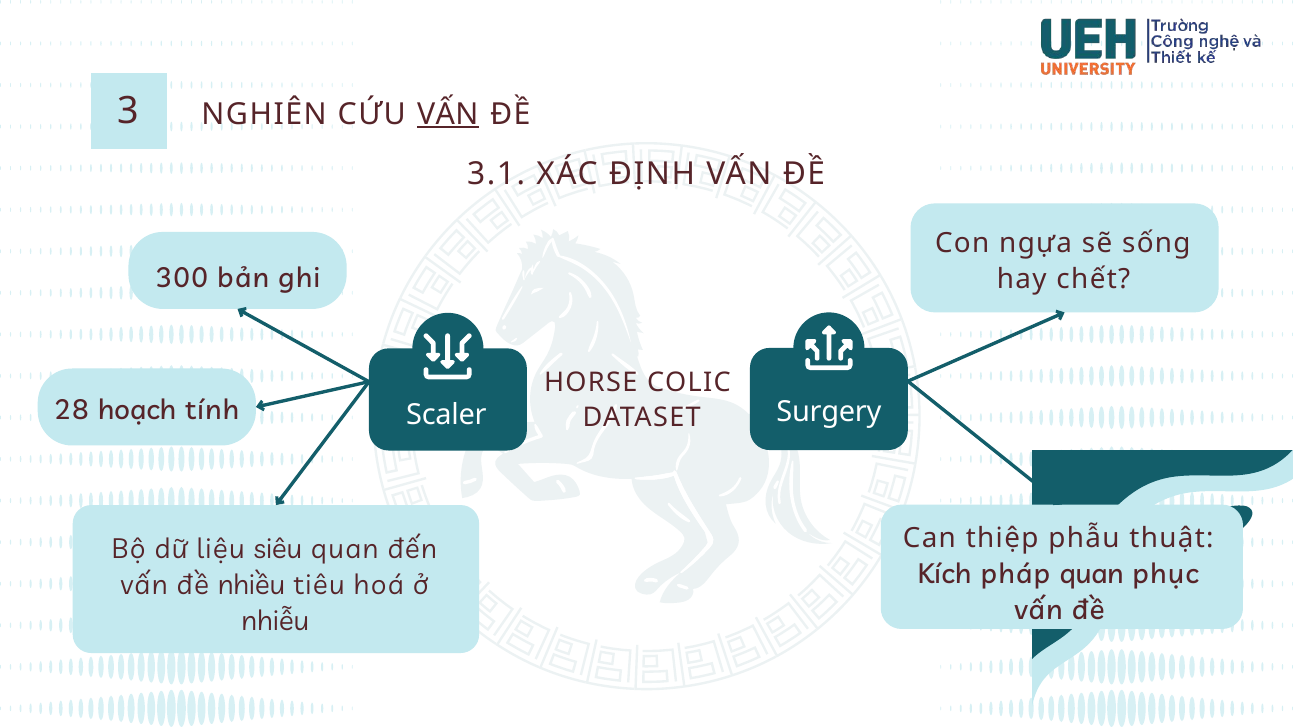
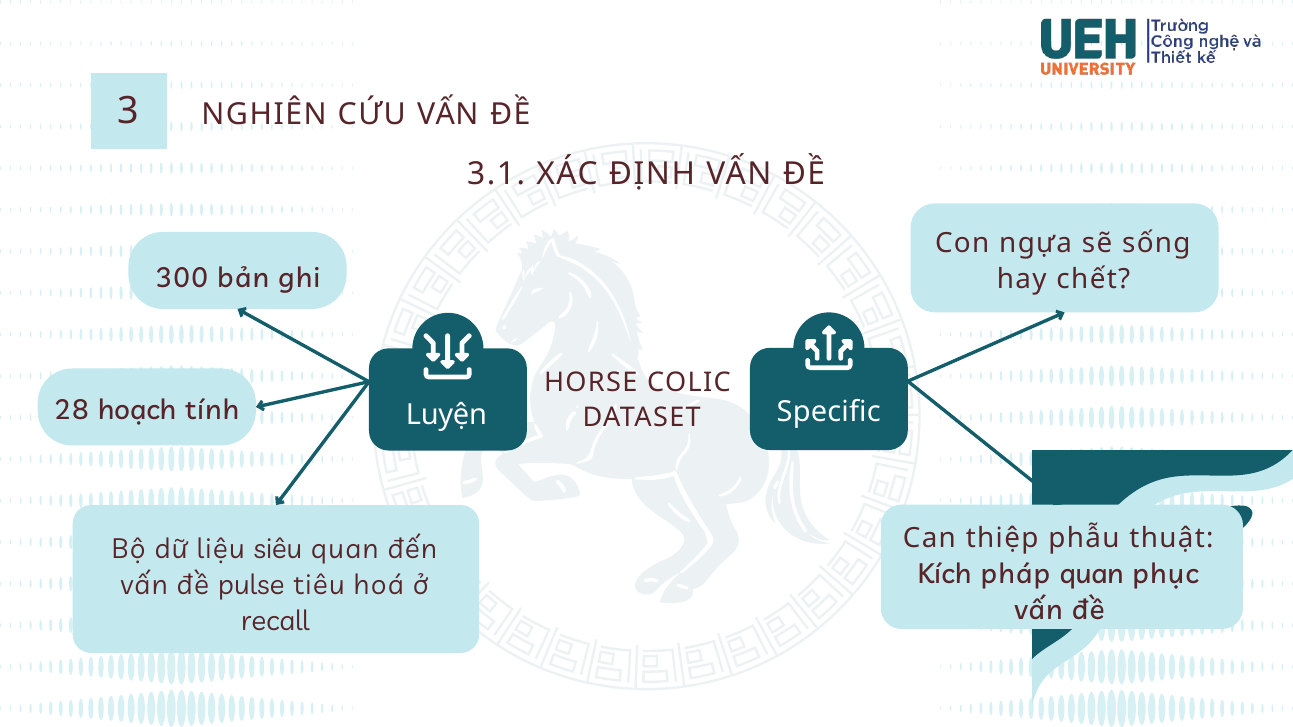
VẤN underline: present -> none (448, 114)
Surgery: Surgery -> Specific (829, 413)
Scaler: Scaler -> Luyện (446, 415)
nhiều: nhiều -> pulse (251, 586)
nhiễu: nhiễu -> recall (275, 622)
